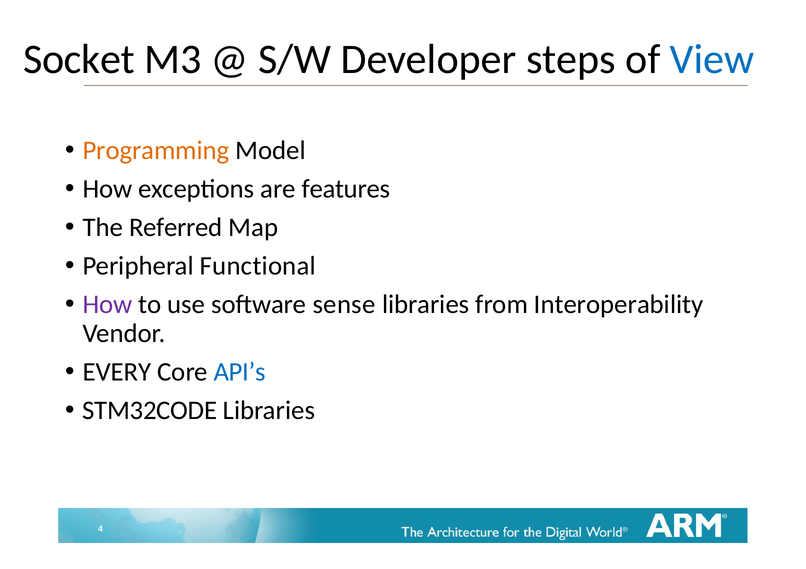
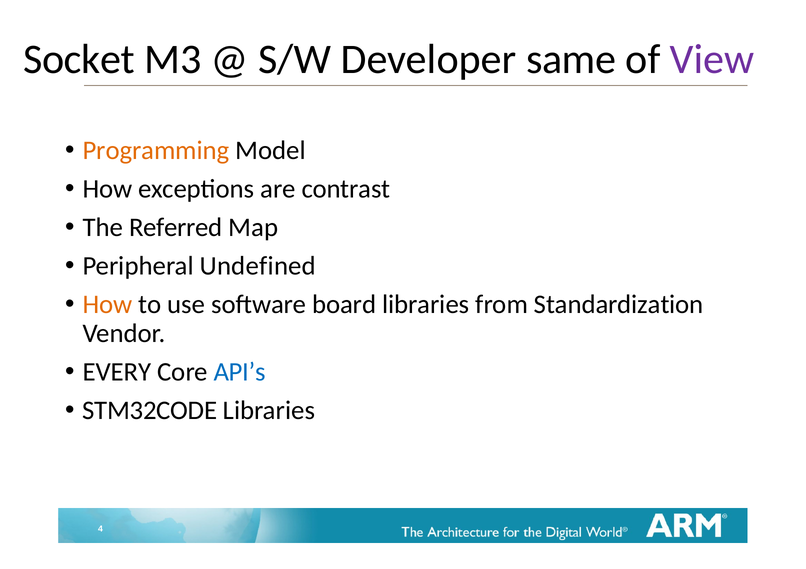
steps: steps -> same (571, 59)
View colour: blue -> purple (712, 59)
features: features -> contrast (346, 189)
Functional: Functional -> Undefined (258, 266)
How colour: purple -> orange (108, 305)
sense: sense -> board (344, 305)
Interoperability: Interoperability -> Standardization (619, 305)
